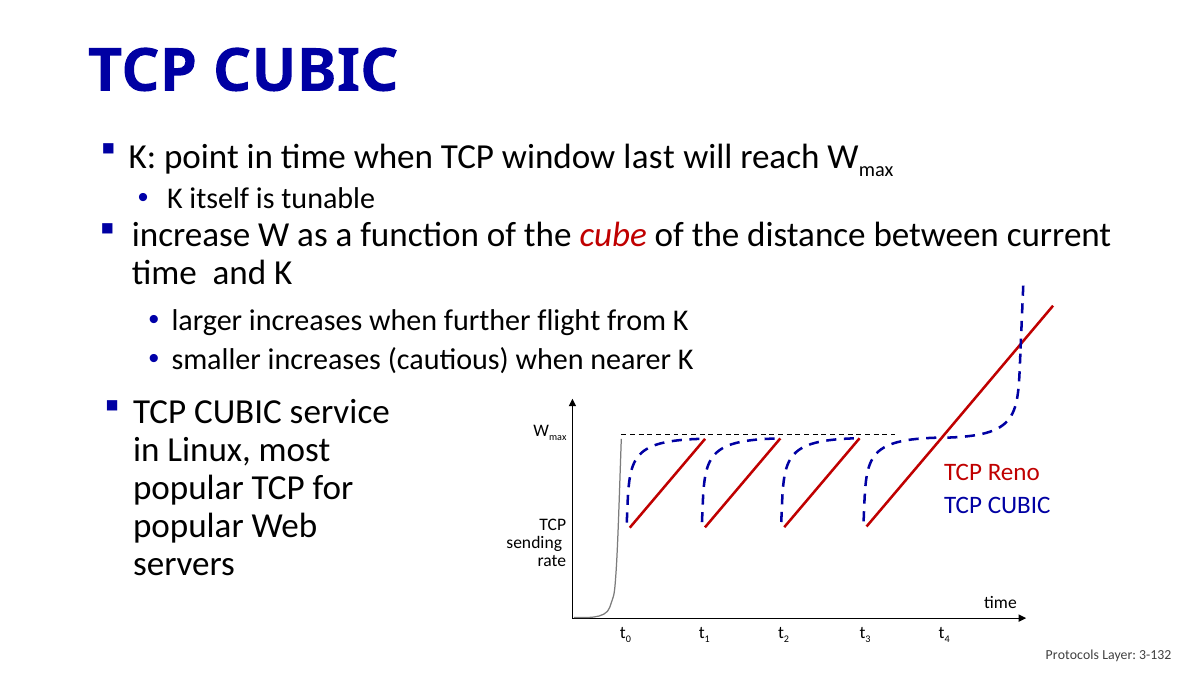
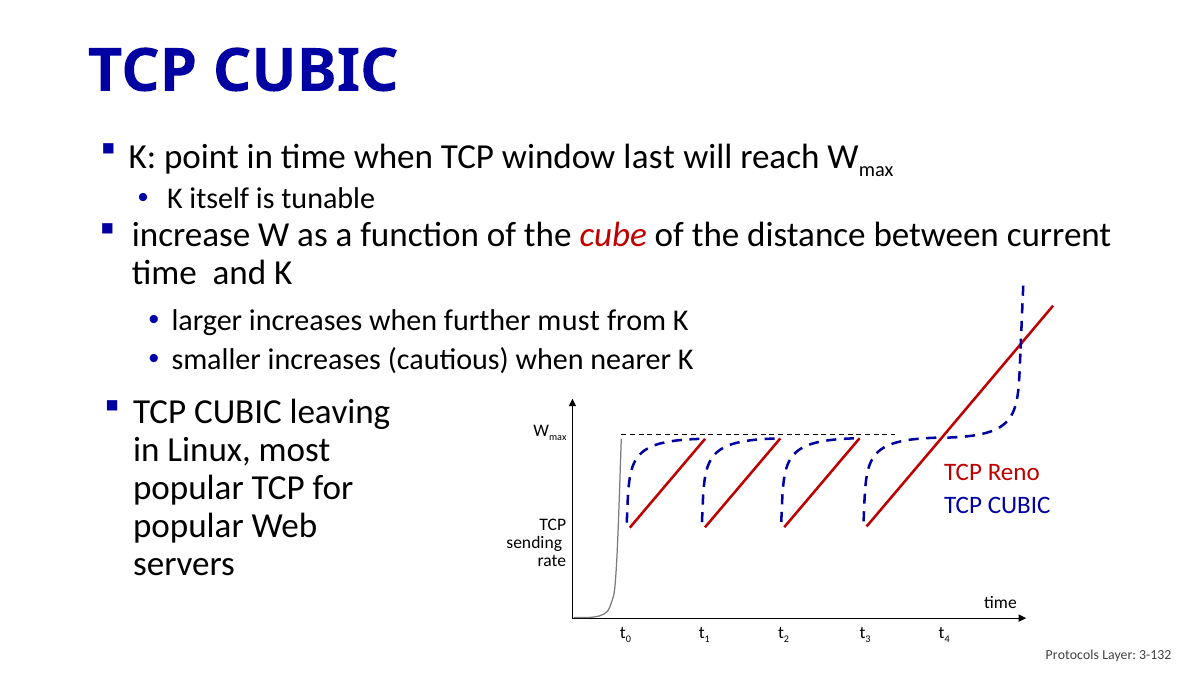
flight: flight -> must (569, 321)
service: service -> leaving (340, 412)
